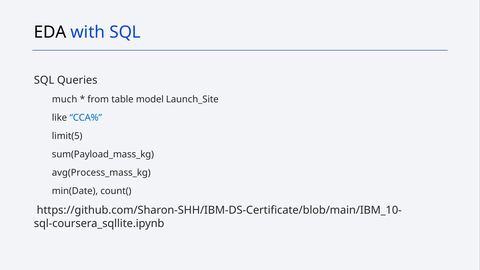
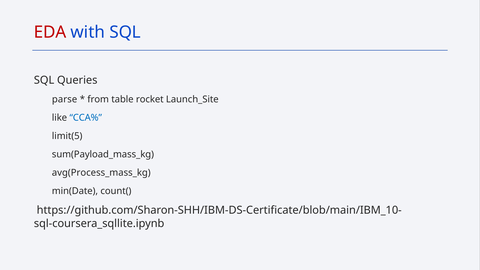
EDA colour: black -> red (50, 32)
much: much -> parse (65, 99)
model: model -> rocket (150, 99)
